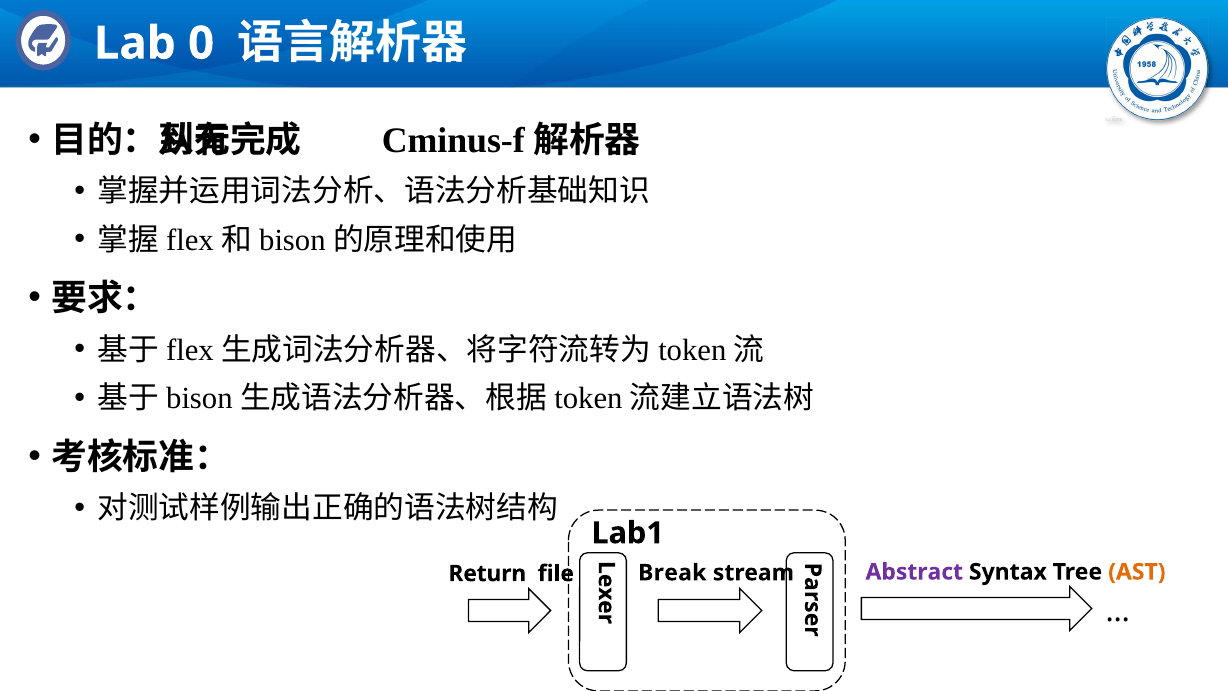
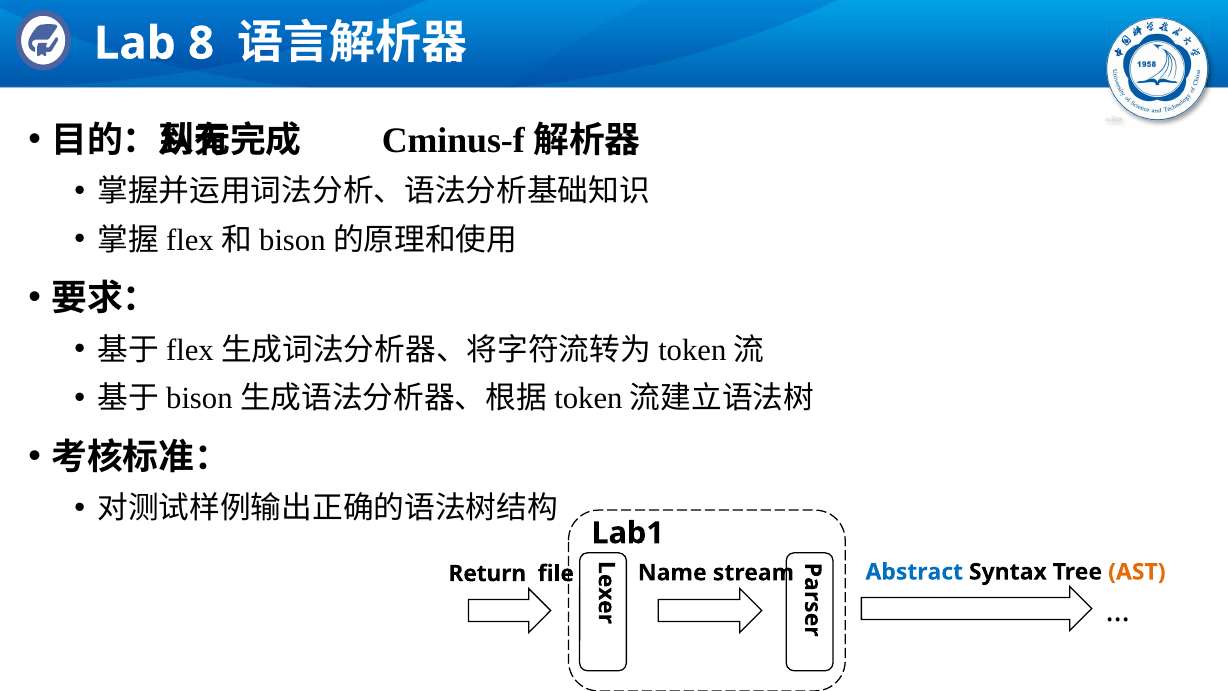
0: 0 -> 8 (201, 43)
Abstract colour: purple -> blue (914, 572)
Break: Break -> Name (672, 573)
